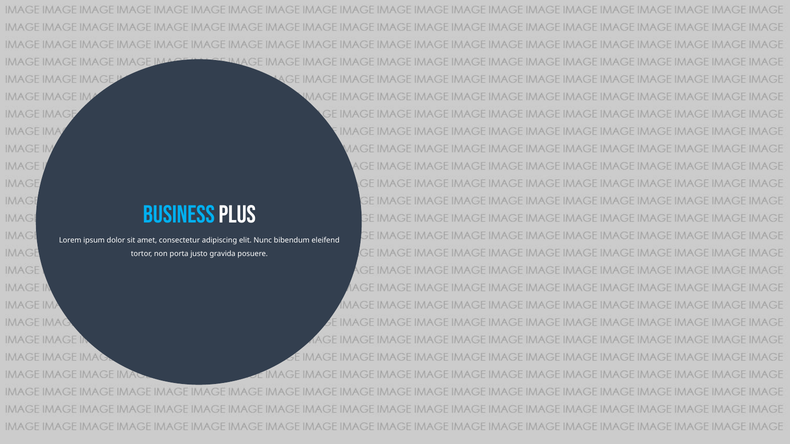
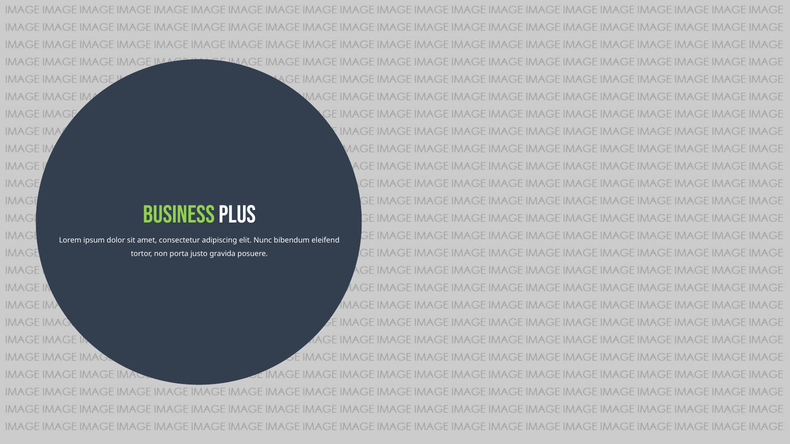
Business colour: light blue -> light green (179, 215)
